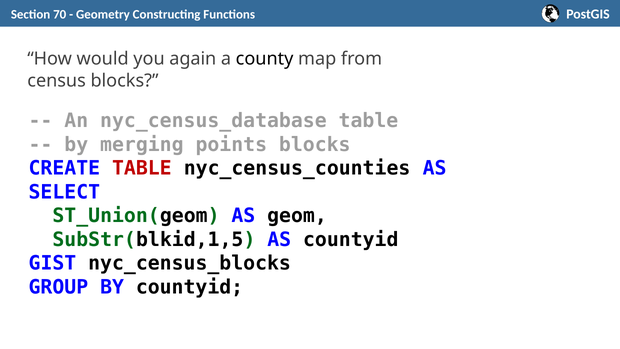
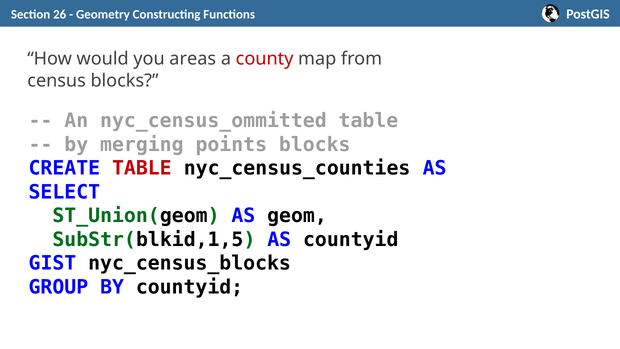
70: 70 -> 26 (60, 14)
again: again -> areas (193, 59)
county colour: black -> red (265, 59)
nyc_census_database: nyc_census_database -> nyc_census_ommitted (213, 121)
